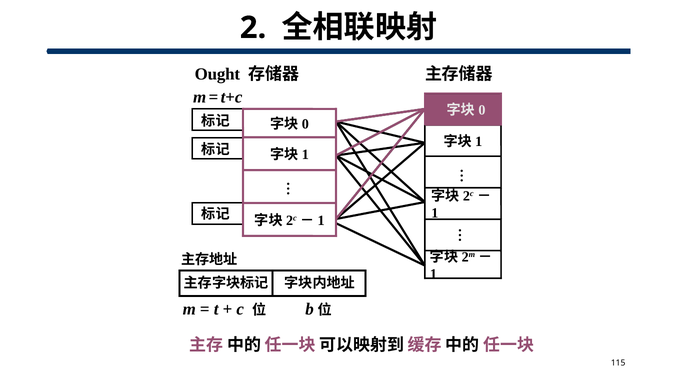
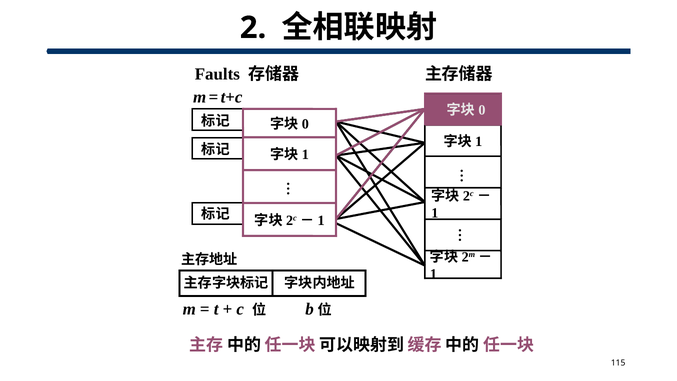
Ought: Ought -> Faults (217, 74)
